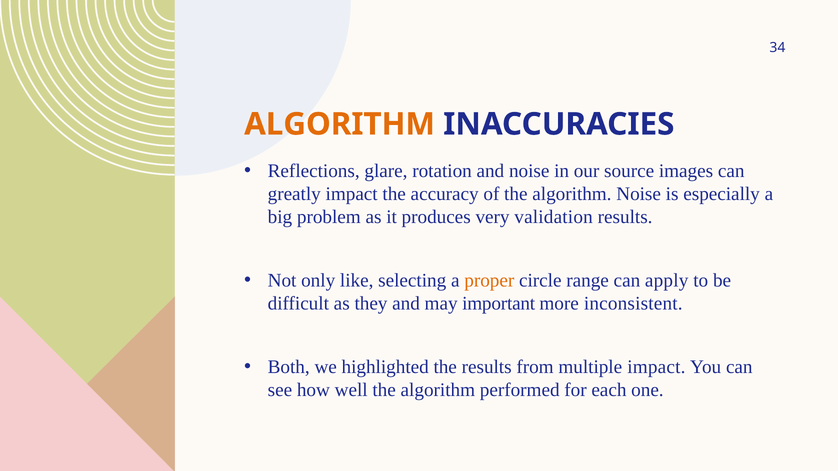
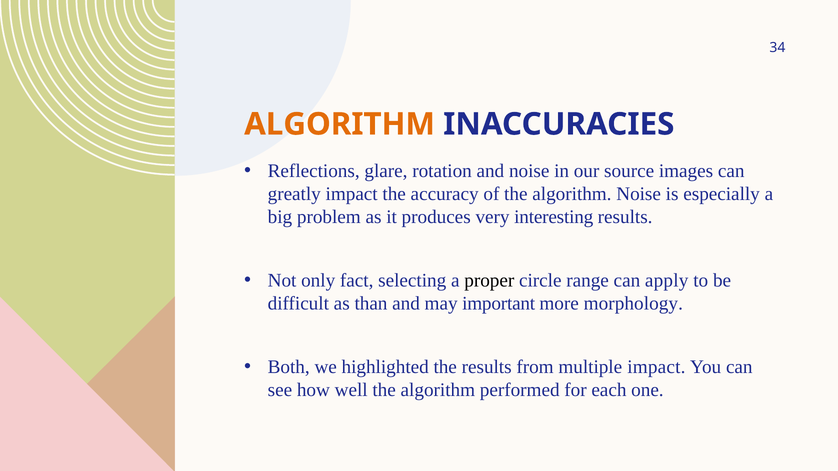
validation: validation -> interesting (554, 217)
like: like -> fact (357, 281)
proper colour: orange -> black (489, 281)
they: they -> than (371, 304)
inconsistent: inconsistent -> morphology (633, 304)
